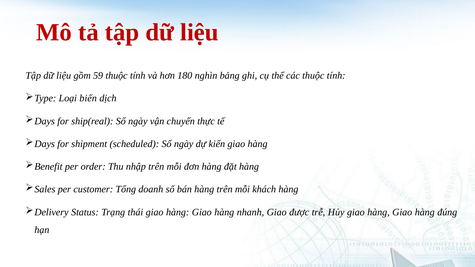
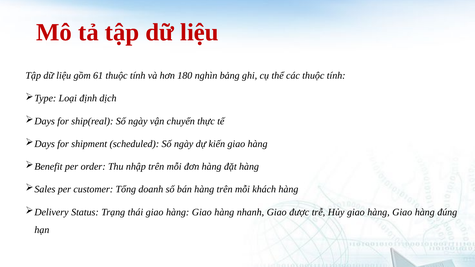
59: 59 -> 61 (98, 76)
biến: biến -> định (88, 98)
